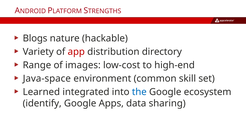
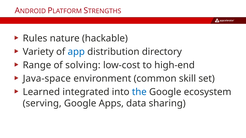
Blogs: Blogs -> Rules (35, 39)
app colour: red -> blue (76, 52)
images: images -> solving (83, 65)
identify: identify -> serving (42, 104)
